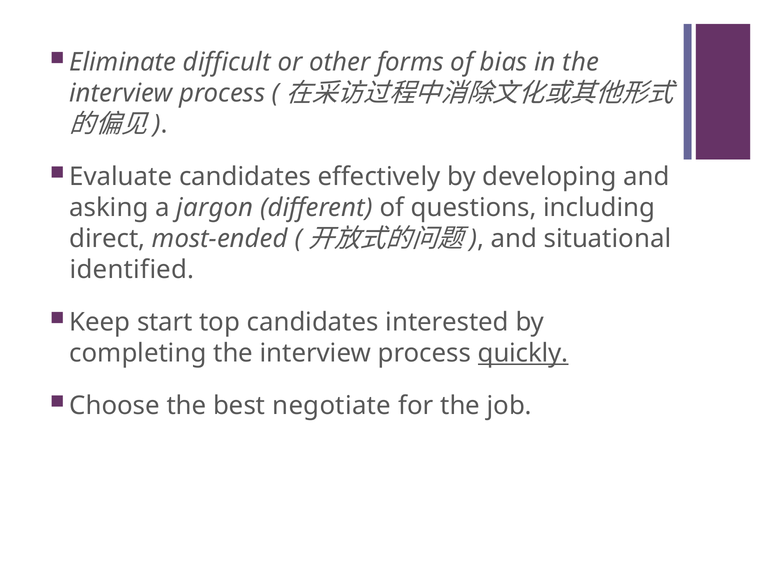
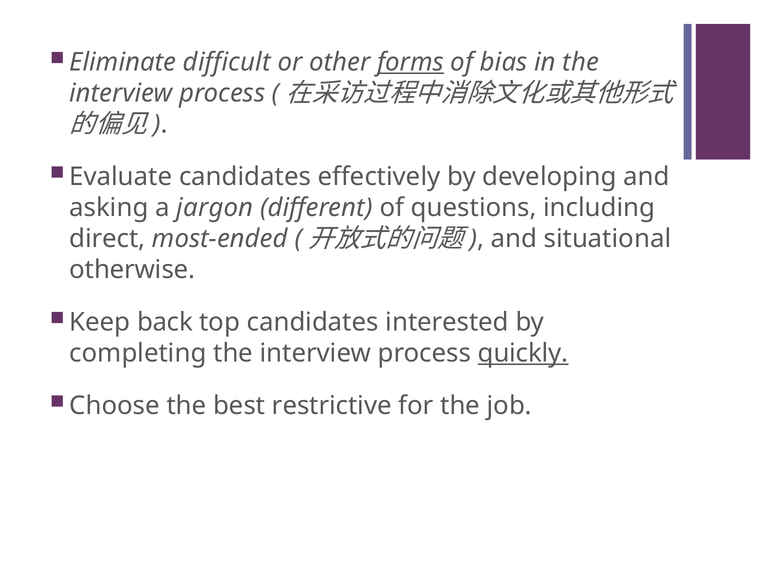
forms underline: none -> present (410, 62)
identified: identified -> otherwise (132, 270)
start: start -> back (165, 322)
negotiate: negotiate -> restrictive (332, 406)
